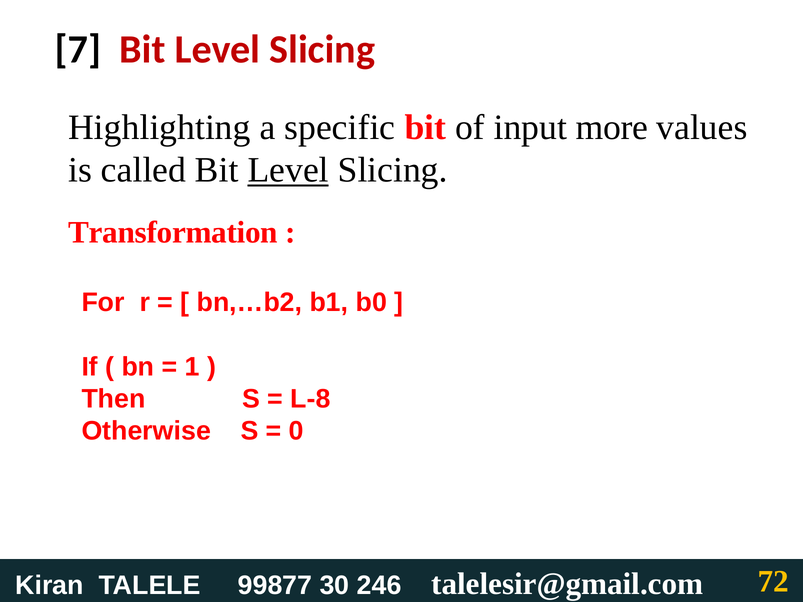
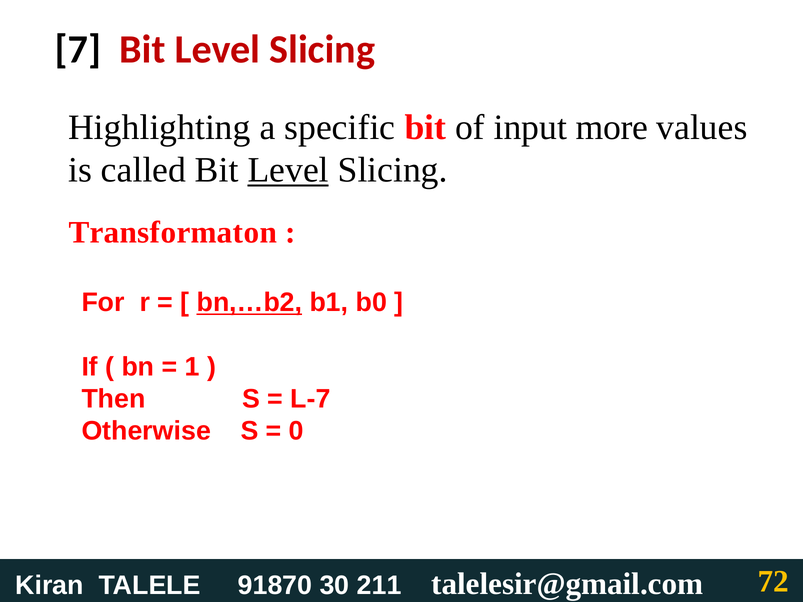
Transformation: Transformation -> Transformaton (173, 233)
bn,…b2 underline: none -> present (249, 303)
L-8: L-8 -> L-7 (310, 399)
99877: 99877 -> 91870 (275, 586)
246: 246 -> 211 (379, 586)
